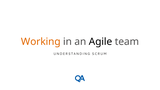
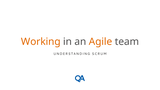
Agile colour: black -> orange (101, 42)
